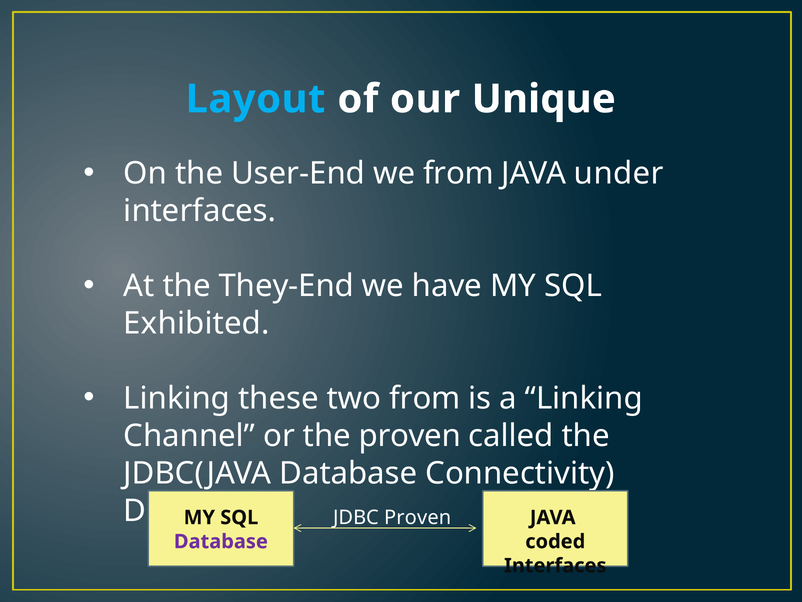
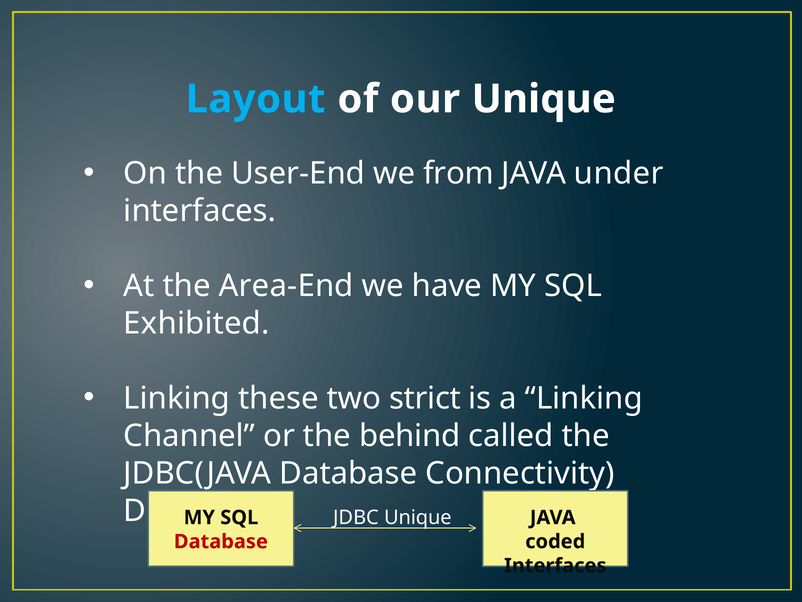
They-End: They-End -> Area-End (286, 286)
two from: from -> strict (425, 398)
the proven: proven -> behind (410, 436)
JDBC Proven: Proven -> Unique (418, 517)
Database colour: purple -> red (221, 541)
